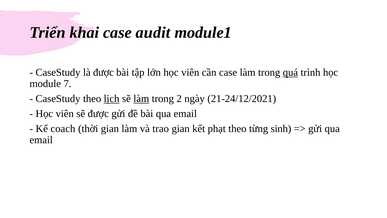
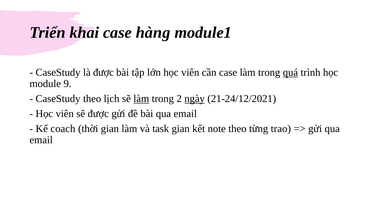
audit: audit -> hàng (153, 33)
7: 7 -> 9 (67, 84)
lịch underline: present -> none (112, 99)
ngày underline: none -> present (195, 99)
trao: trao -> task (161, 128)
phạt: phạt -> note (217, 128)
sinh: sinh -> trao (281, 128)
